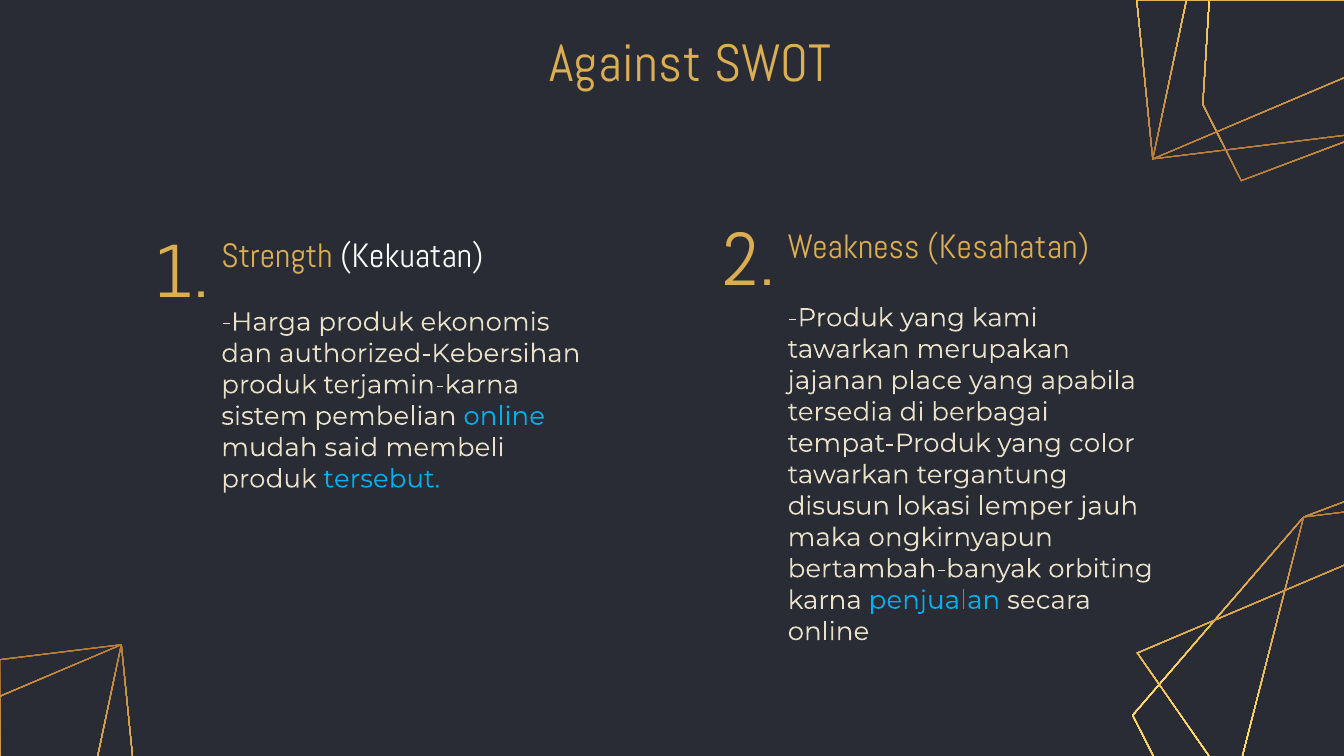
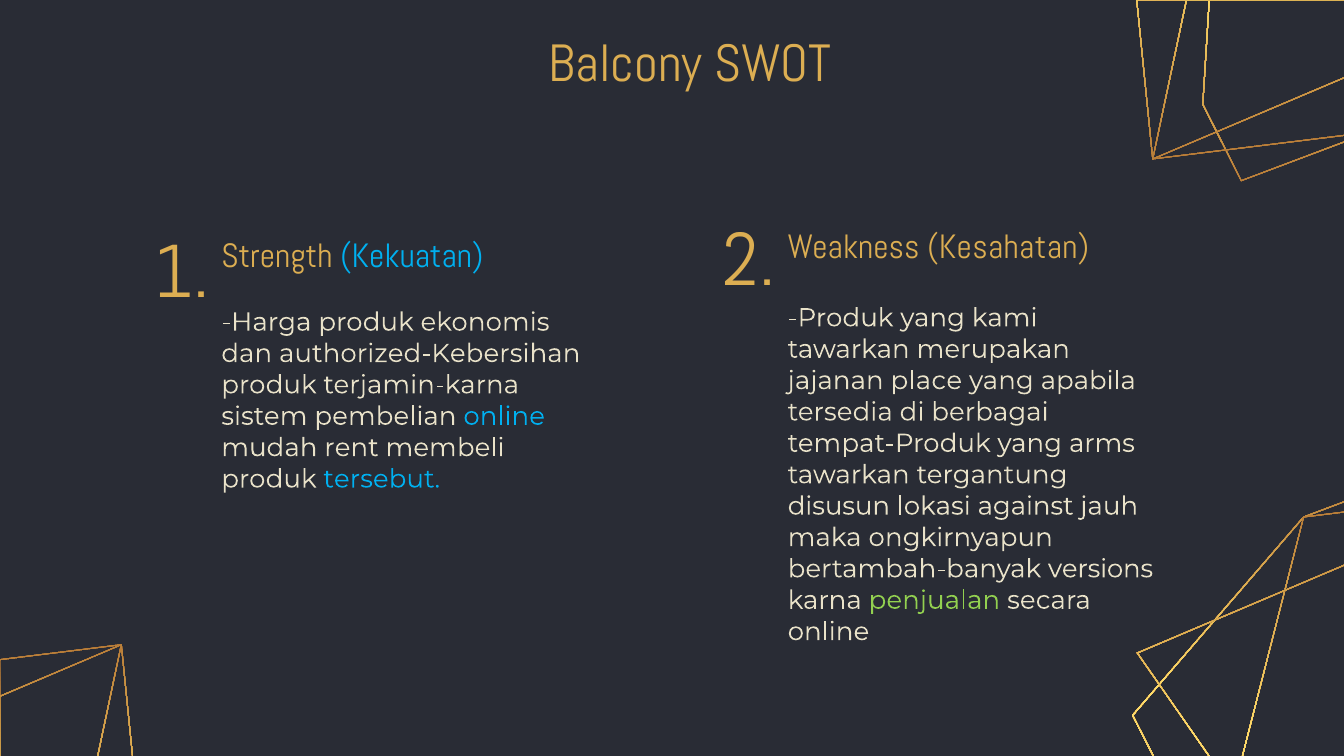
Against: Against -> Balcony (626, 64)
Kekuatan colour: white -> light blue (412, 257)
color: color -> arms (1102, 443)
said: said -> rent (351, 448)
lemper: lemper -> against (1026, 506)
orbiting: orbiting -> versions (1101, 569)
penjualan colour: light blue -> light green (934, 600)
